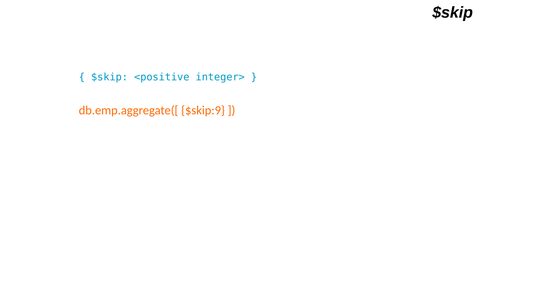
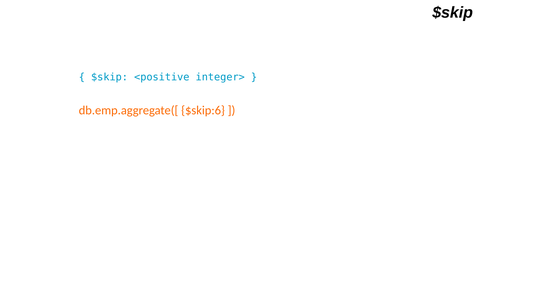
$skip:9: $skip:9 -> $skip:6 (203, 110)
